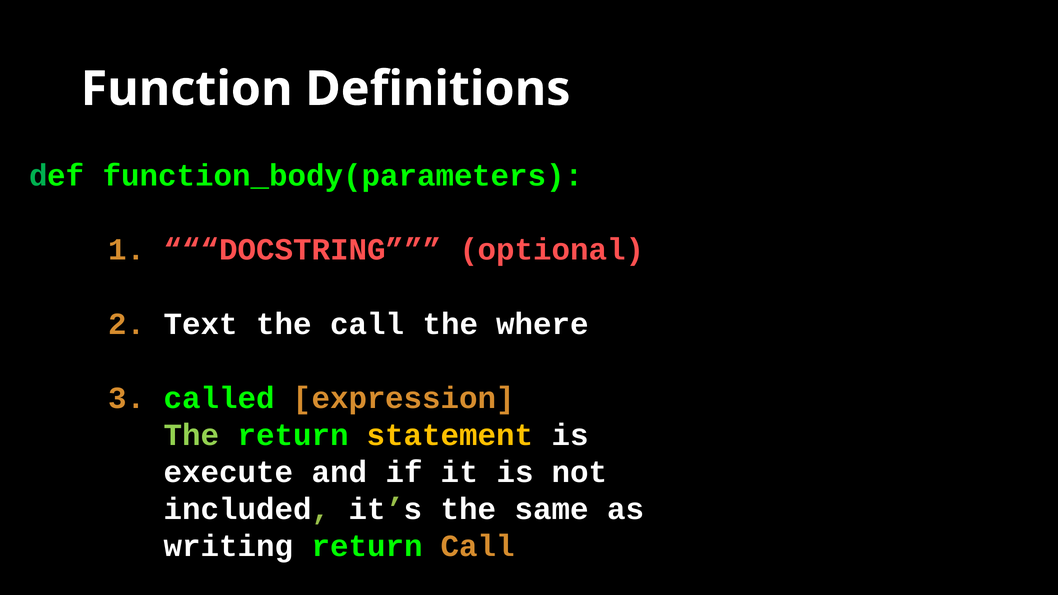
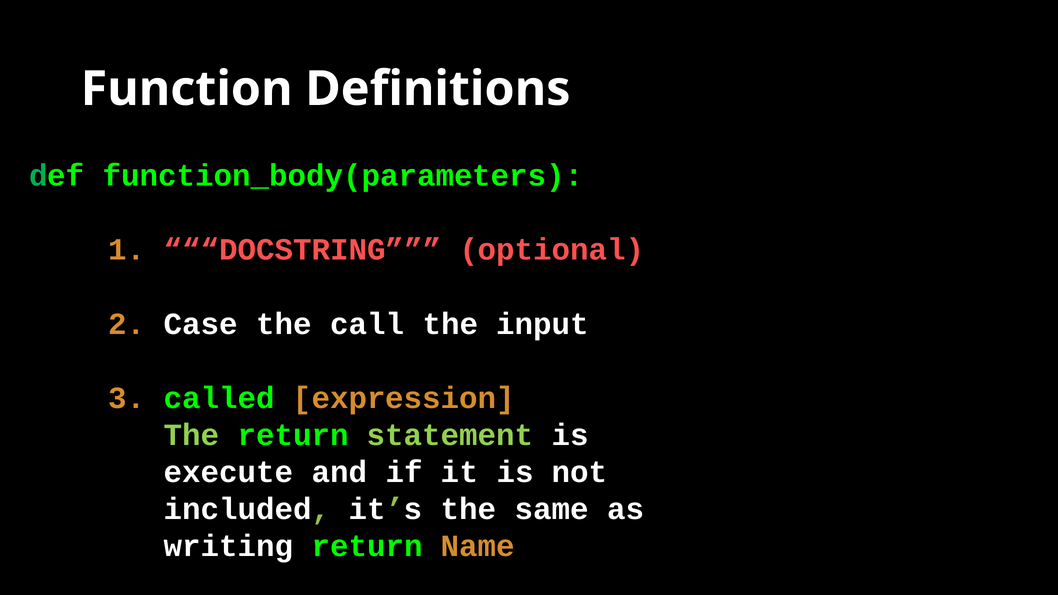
Text: Text -> Case (201, 324)
where: where -> input (543, 324)
statement colour: yellow -> light green (450, 435)
return Call: Call -> Name (478, 546)
